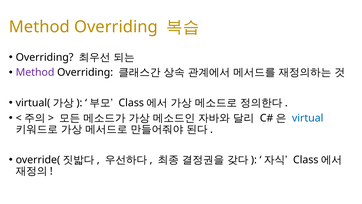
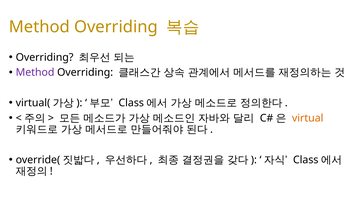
virtual colour: blue -> orange (308, 118)
